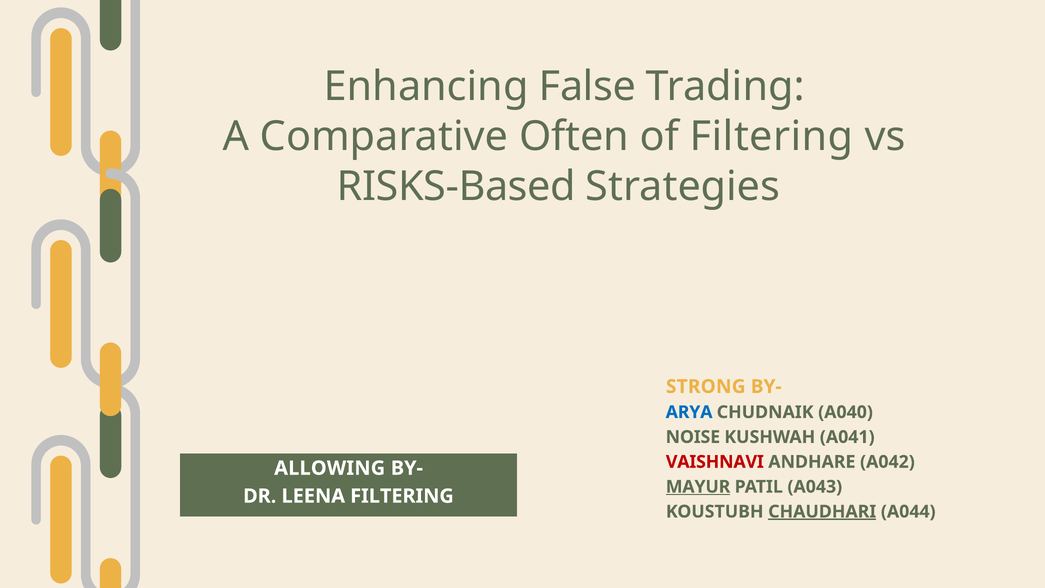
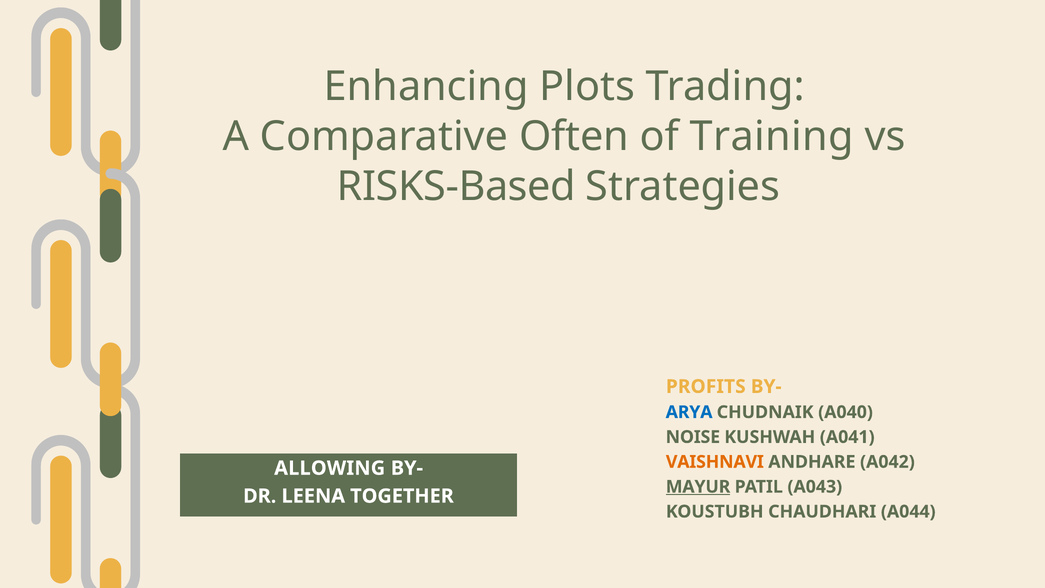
False: False -> Plots (587, 86)
of Filtering: Filtering -> Training (772, 137)
STRONG: STRONG -> PROFITS (706, 386)
VAISHNAVI colour: red -> orange (715, 462)
LEENA FILTERING: FILTERING -> TOGETHER (402, 496)
CHAUDHARI underline: present -> none (822, 511)
